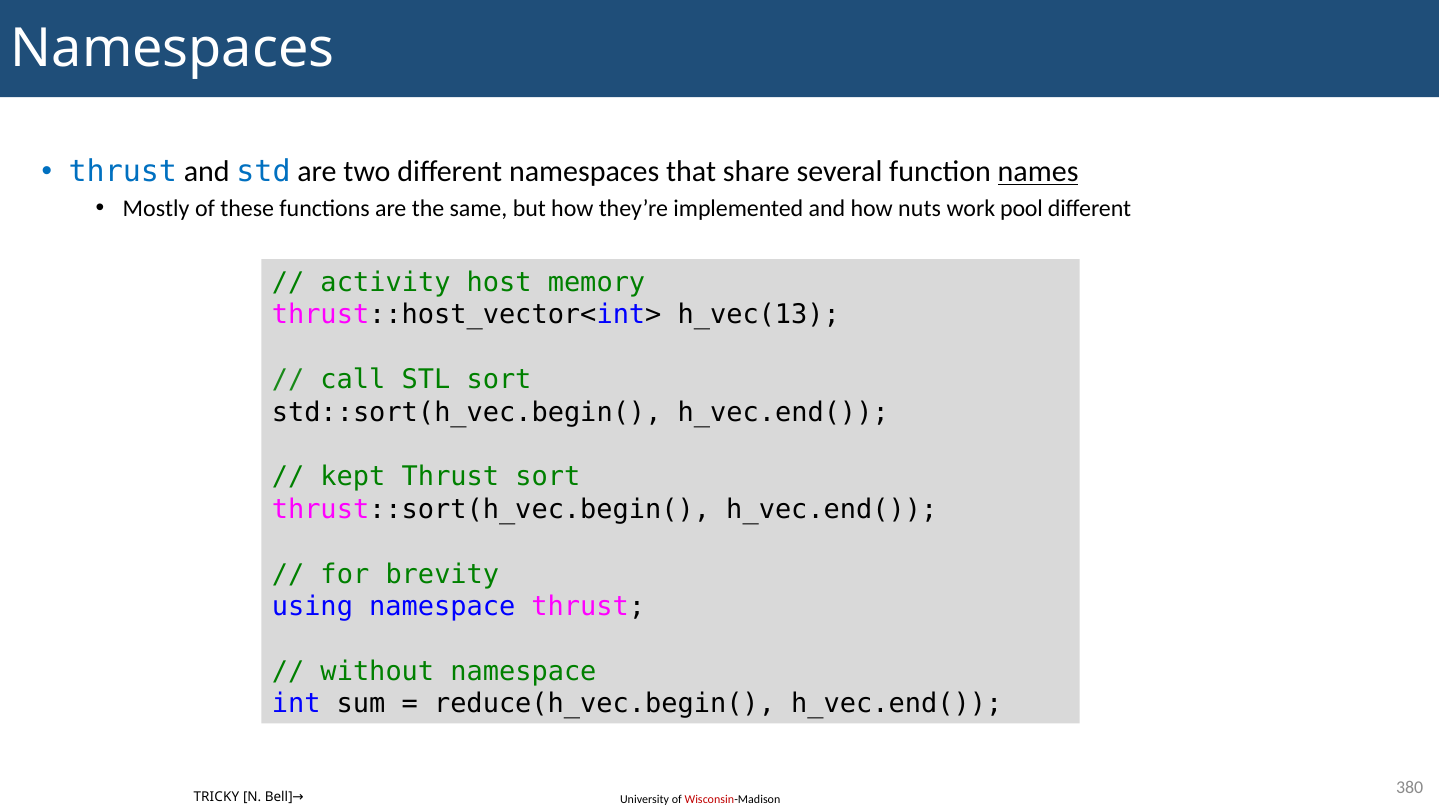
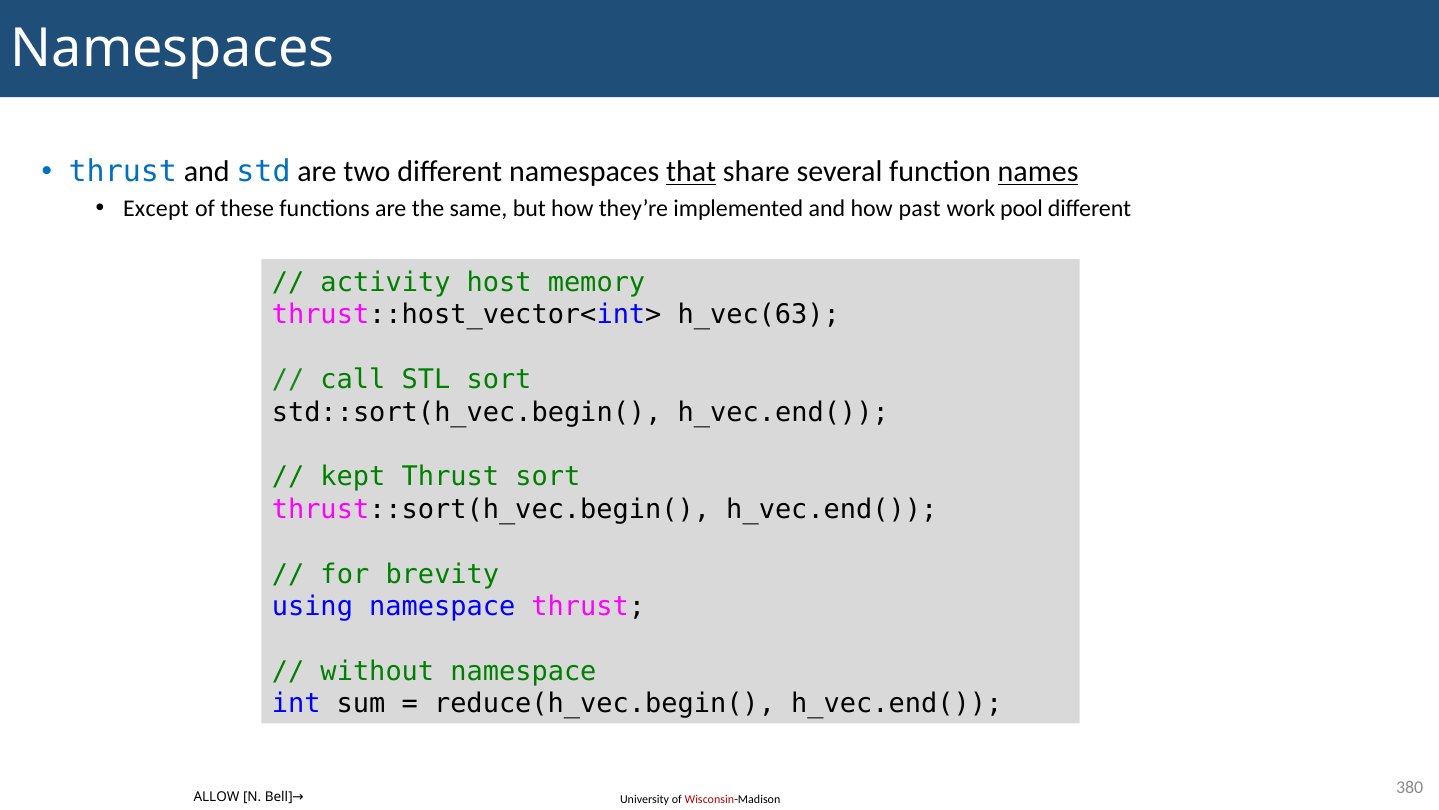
that underline: none -> present (691, 171)
Mostly: Mostly -> Except (156, 208)
nuts: nuts -> past (920, 208)
h_vec(13: h_vec(13 -> h_vec(63 (759, 315)
TRICKY: TRICKY -> ALLOW (216, 797)
